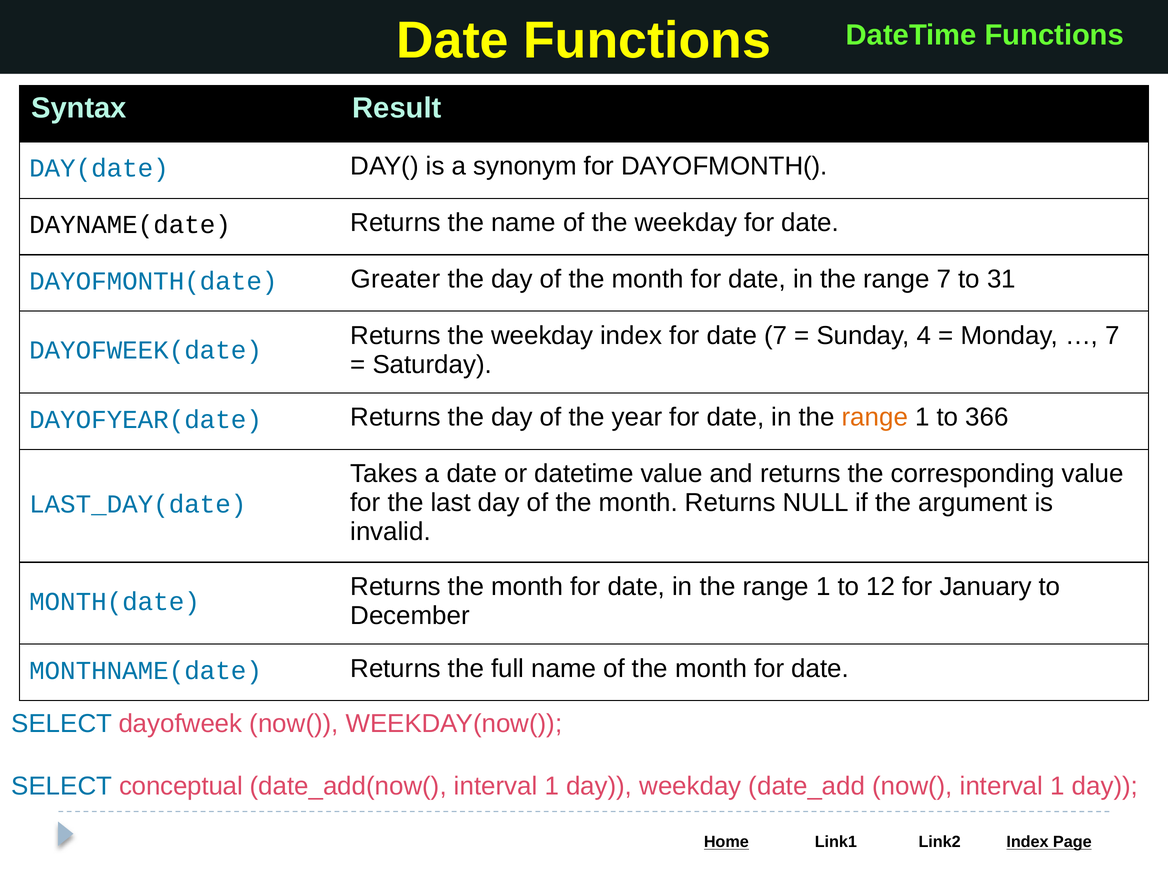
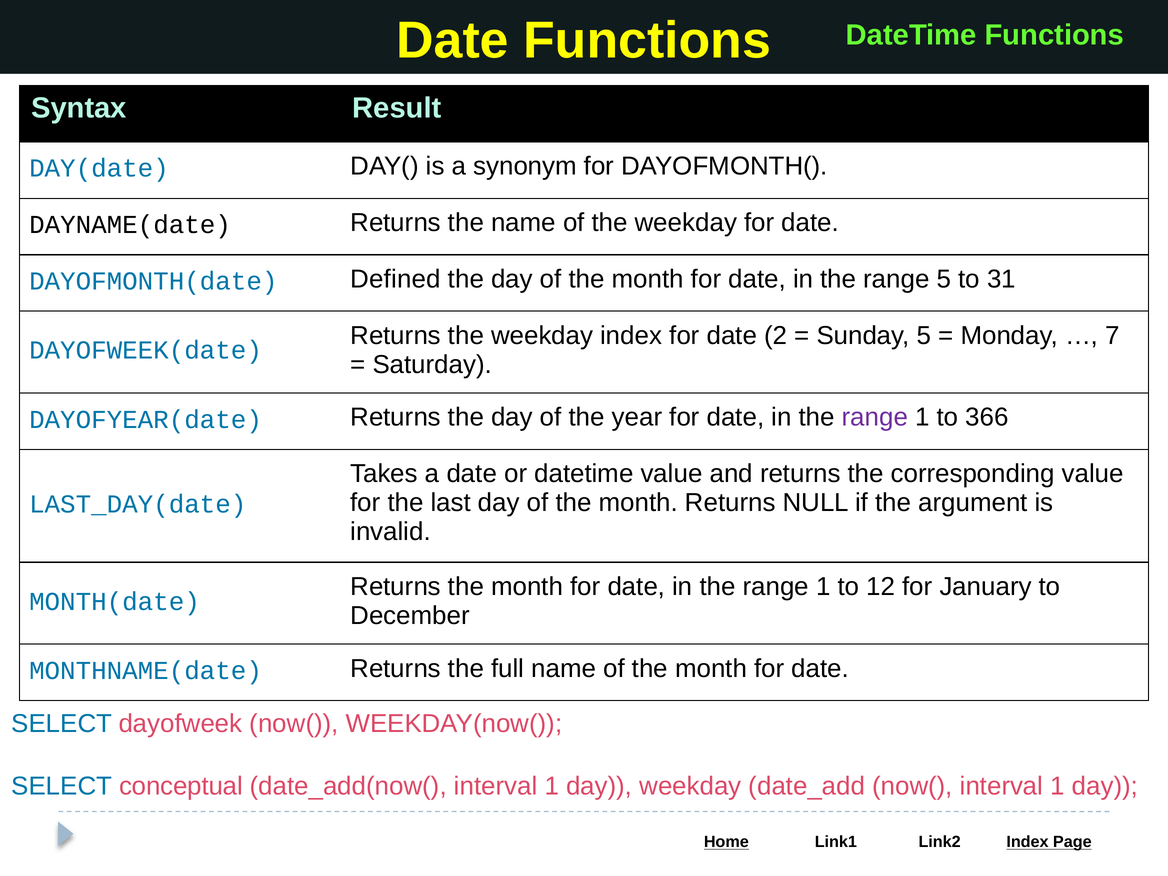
Greater: Greater -> Defined (396, 279)
range 7: 7 -> 5 (944, 279)
date 7: 7 -> 2 (776, 336)
Sunday 4: 4 -> 5 (924, 336)
range colour: orange -> purple (875, 417)
